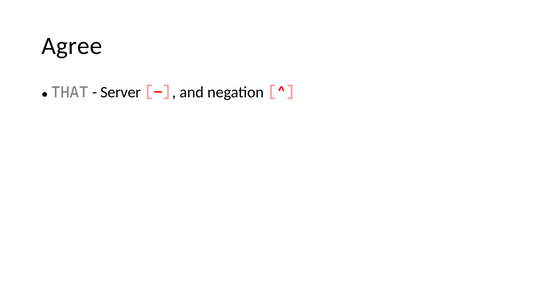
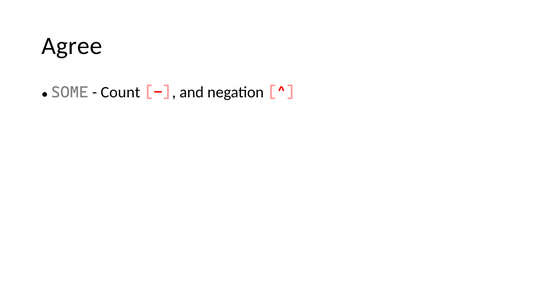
THAT: THAT -> SOME (70, 92)
Server: Server -> Count (120, 92)
